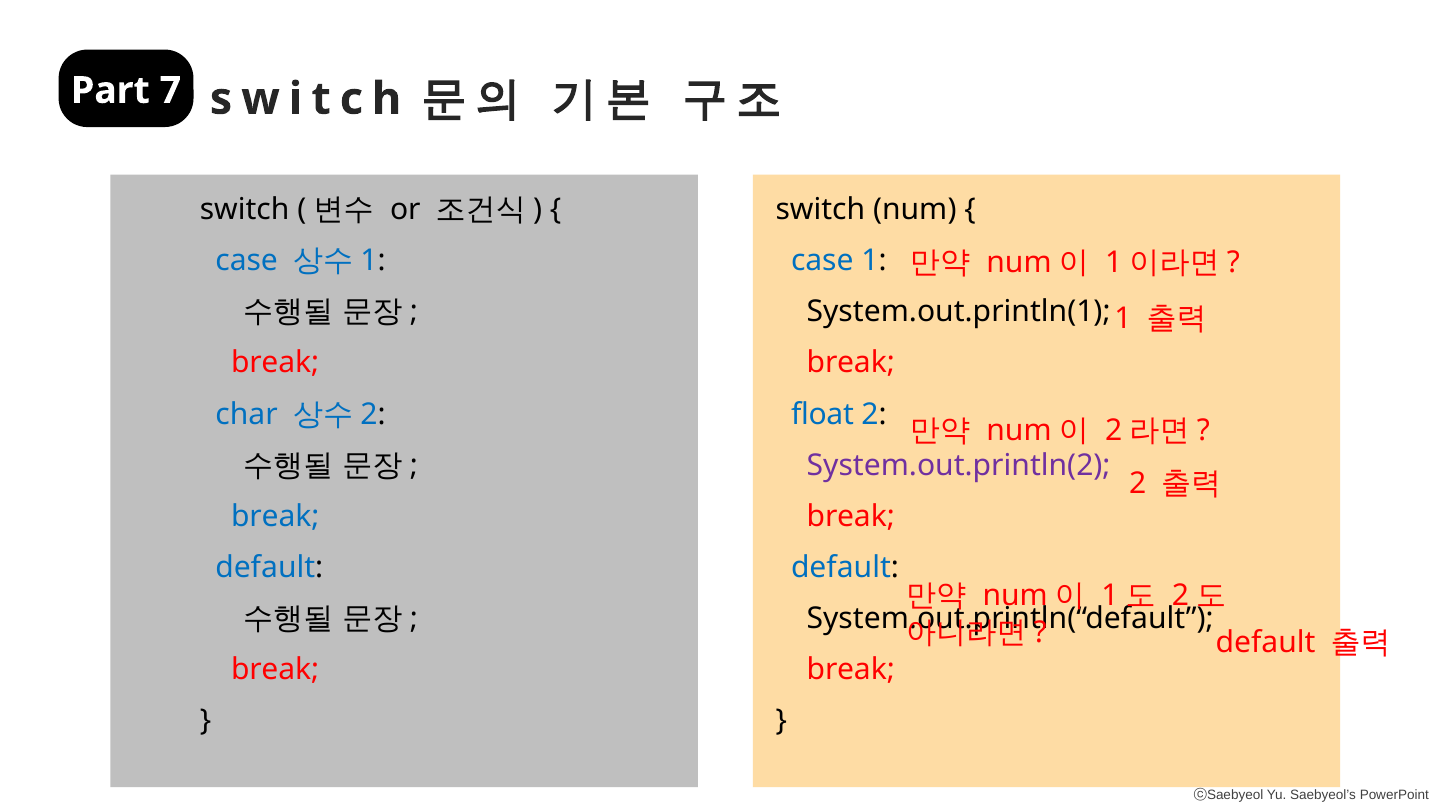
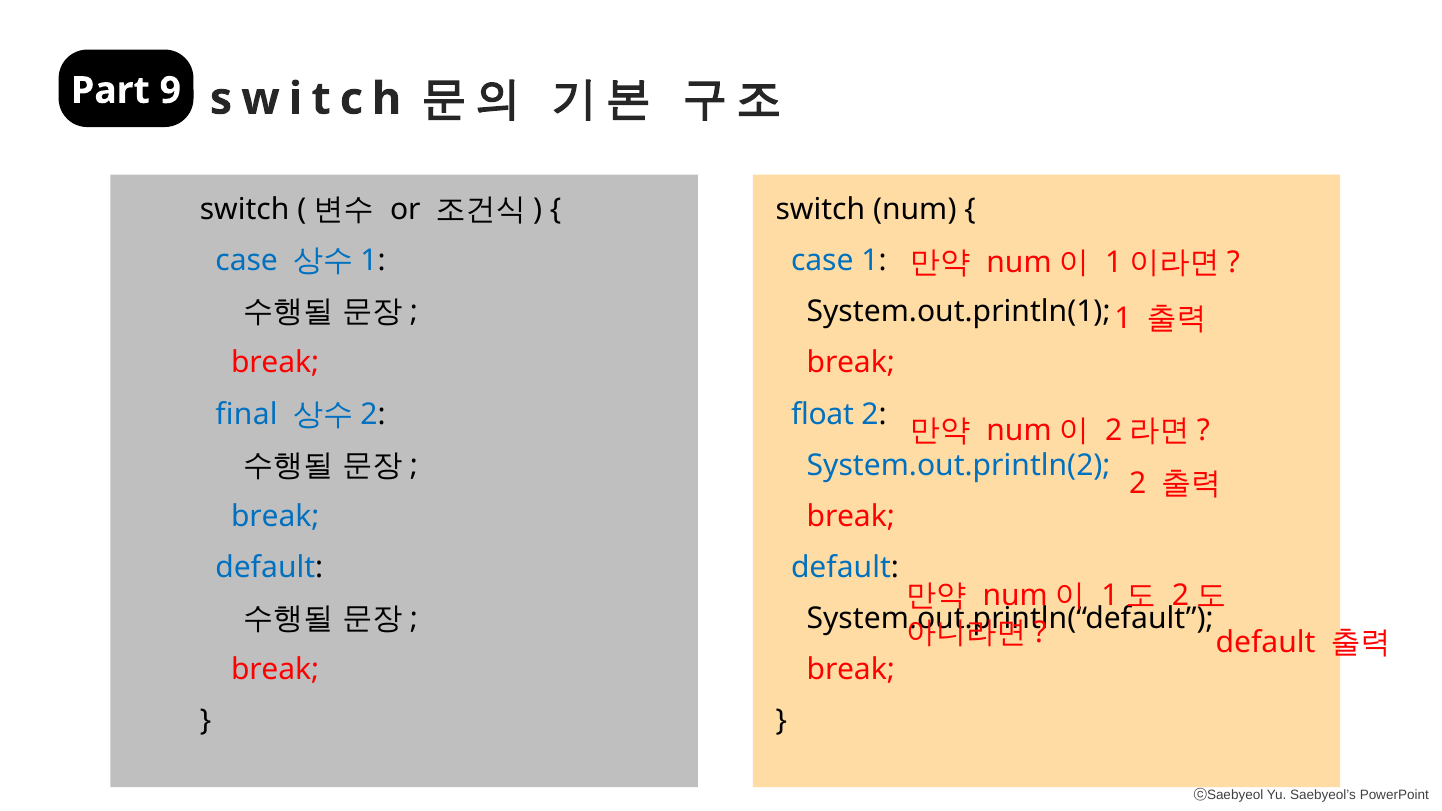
7: 7 -> 9 (170, 91)
char: char -> final (247, 414)
System.out.println(2 colour: purple -> blue (959, 465)
